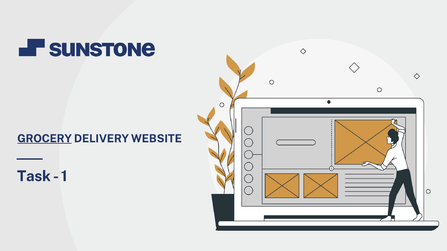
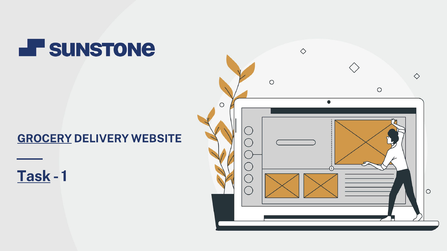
Task underline: none -> present (34, 177)
